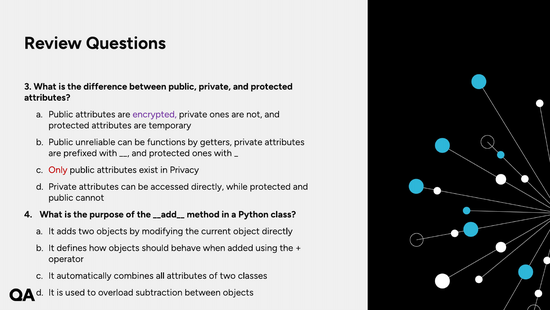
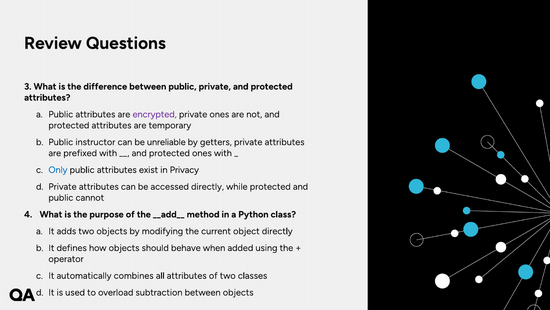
unreliable: unreliable -> instructor (95, 142)
functions: functions -> unreliable (166, 142)
Only colour: red -> blue (58, 170)
